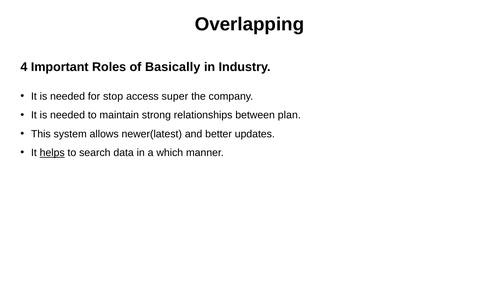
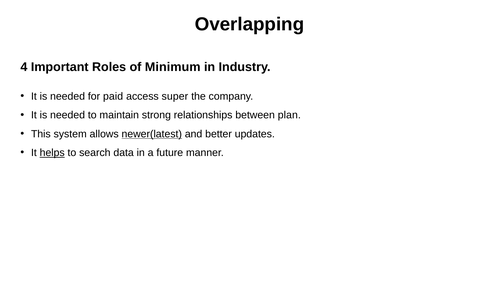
Basically: Basically -> Minimum (173, 67)
stop: stop -> paid (113, 96)
newer(latest underline: none -> present (152, 134)
which: which -> future (170, 153)
